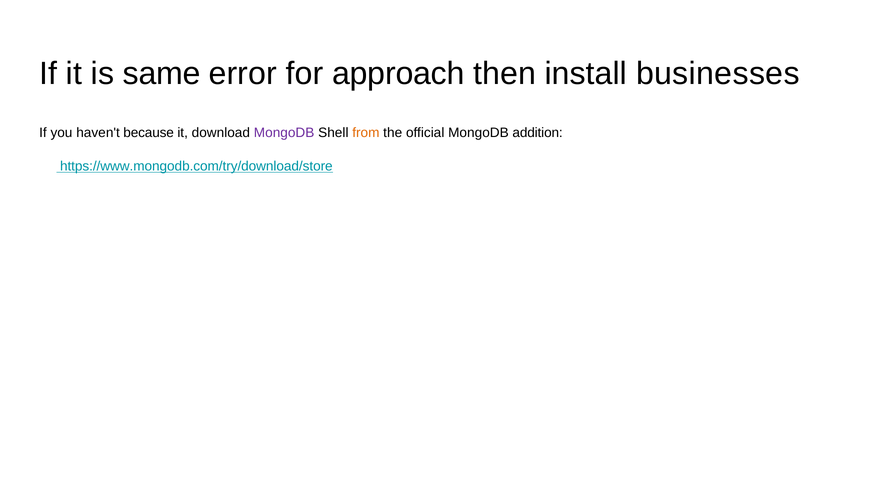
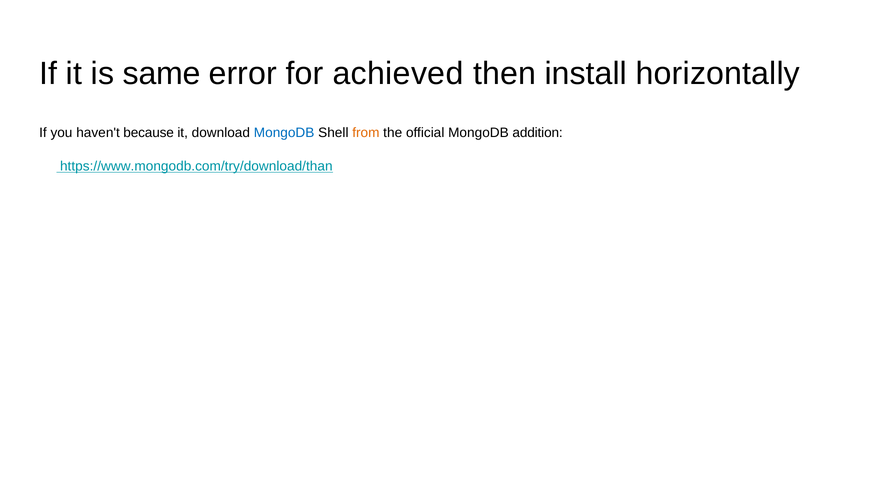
approach: approach -> achieved (398, 74)
businesses: businesses -> horizontally (718, 74)
MongoDB colour: purple -> blue (284, 133)
https://www.mongodb.com/try/download/store: https://www.mongodb.com/try/download/store -> https://www.mongodb.com/try/download/than (196, 166)
